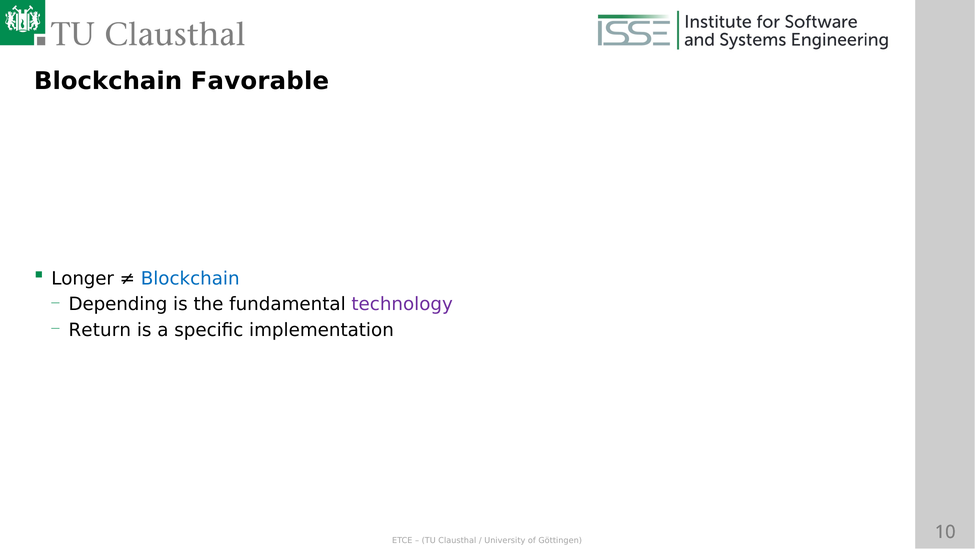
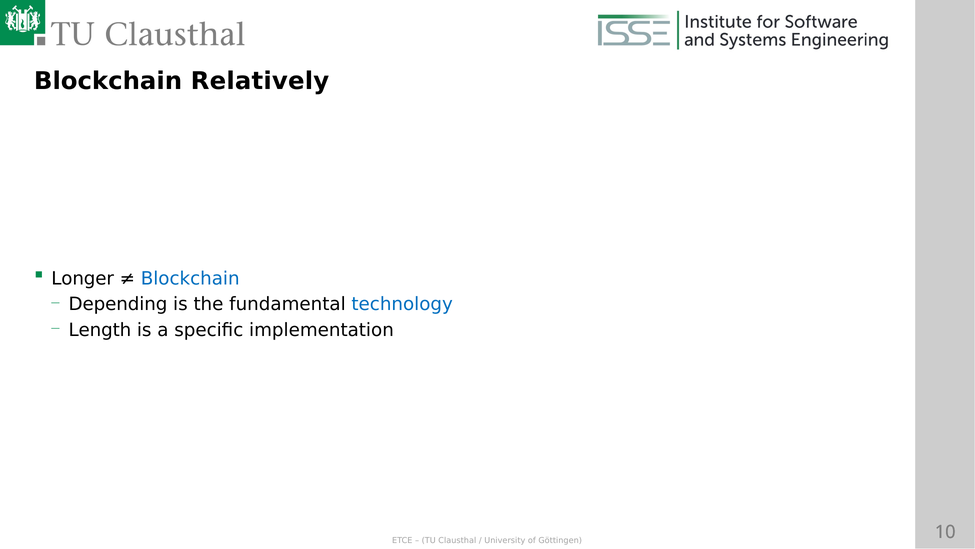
Favorable: Favorable -> Relatively (260, 81)
technology colour: purple -> blue (402, 304)
Return: Return -> Length (100, 330)
